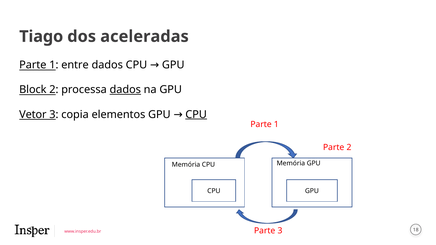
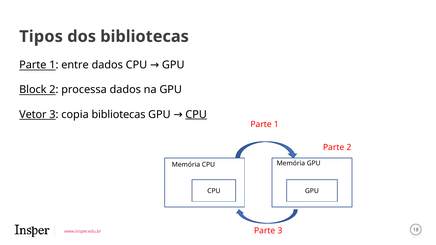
Tiago: Tiago -> Tipos (41, 37)
dos aceleradas: aceleradas -> bibliotecas (145, 37)
dados underline: present -> none (125, 90)
copia elementos: elementos -> bibliotecas (119, 115)
